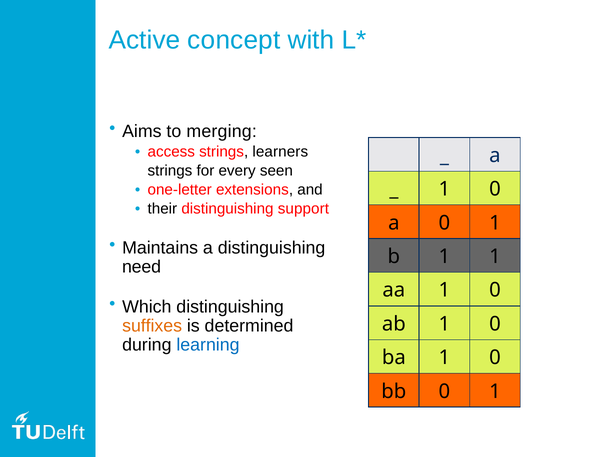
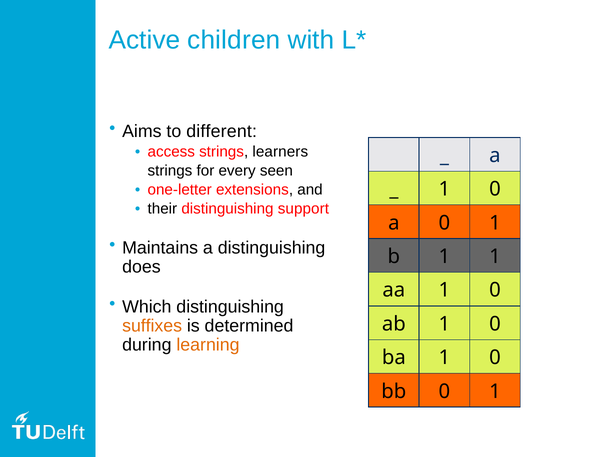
concept: concept -> children (234, 40)
merging: merging -> different (222, 131)
need: need -> does (141, 267)
learning colour: blue -> orange (208, 345)
